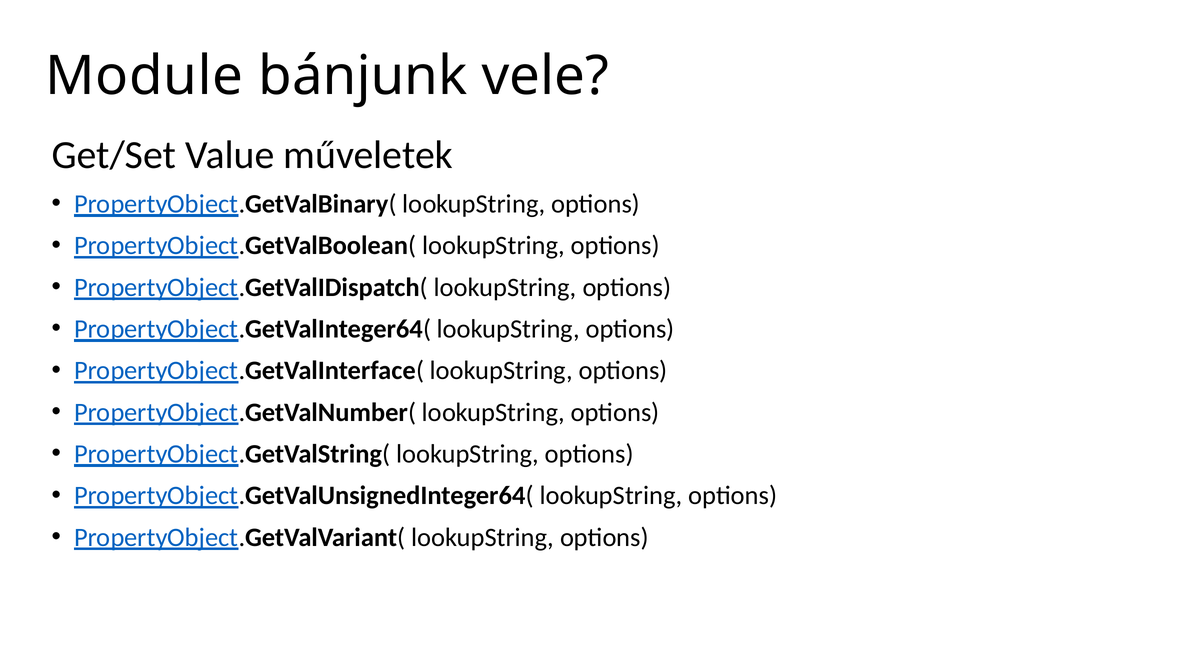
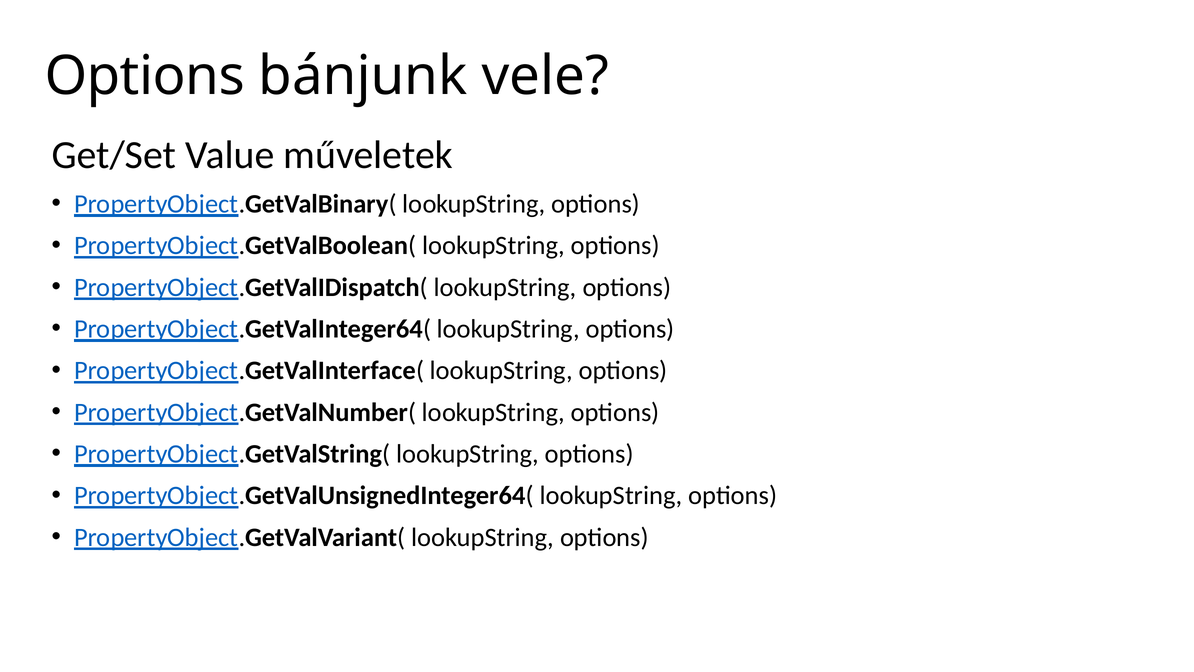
Module: Module -> Options (145, 76)
